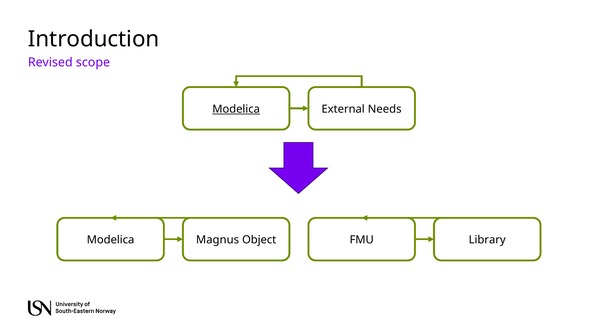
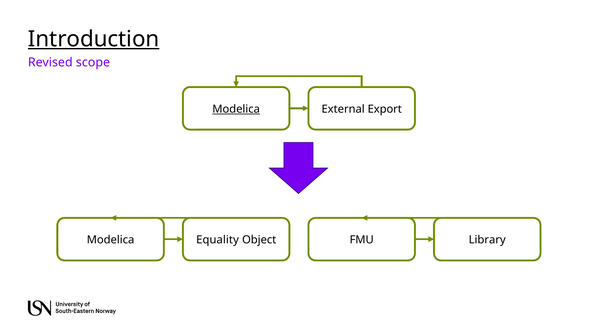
Introduction underline: none -> present (94, 39)
Needs: Needs -> Export (385, 109)
Magnus: Magnus -> Equality (218, 240)
